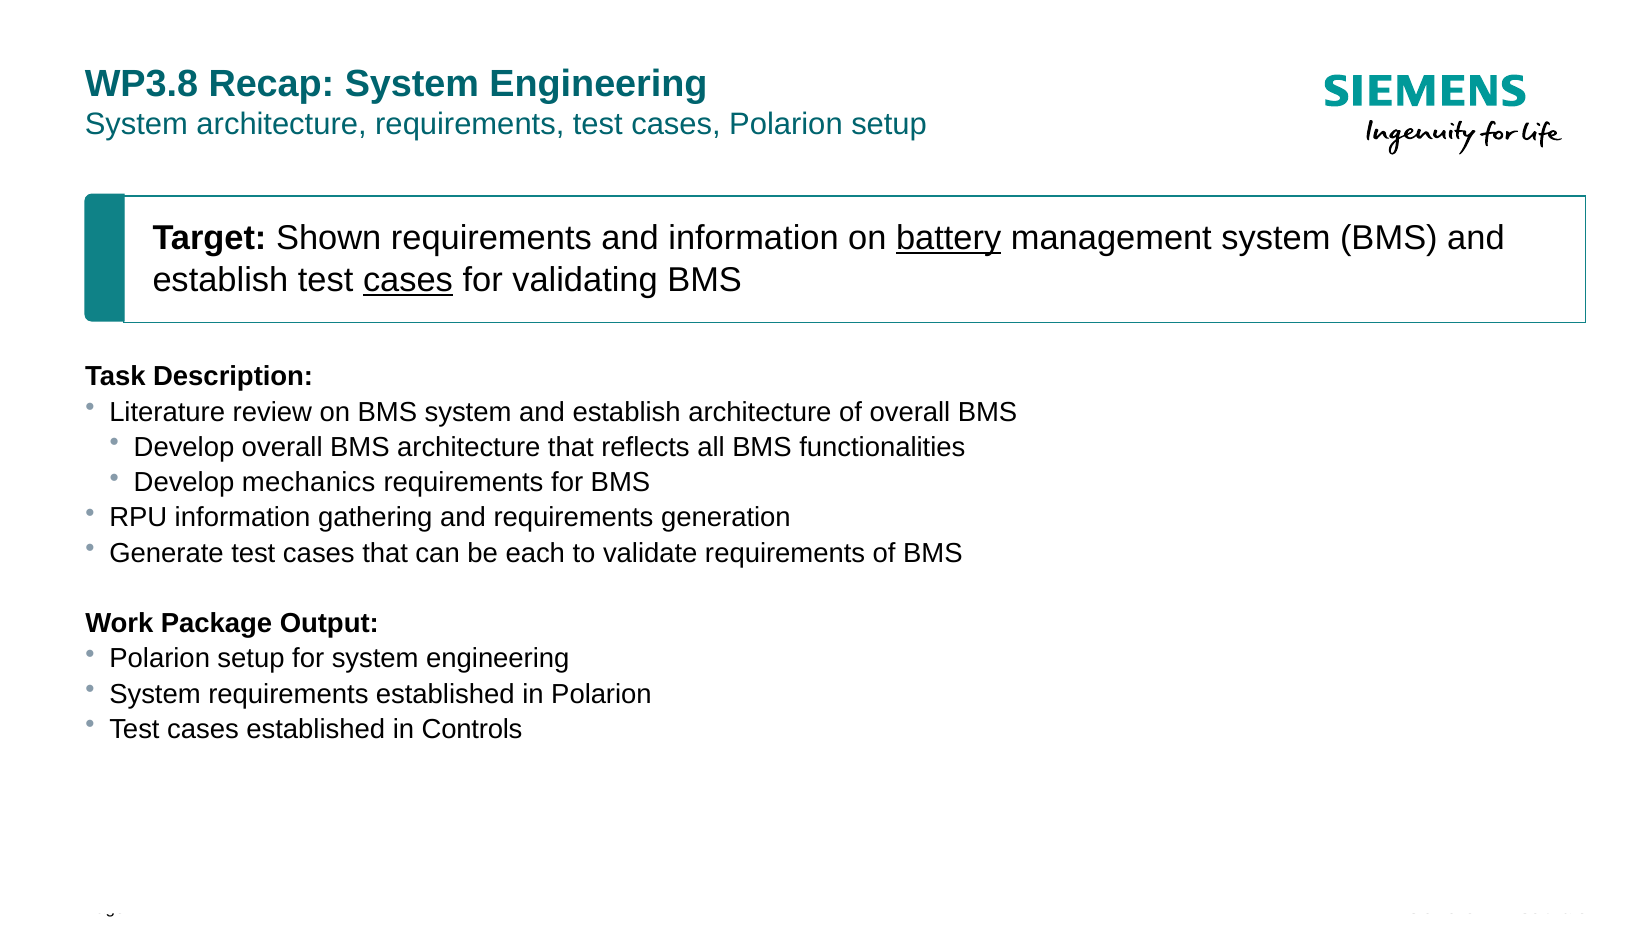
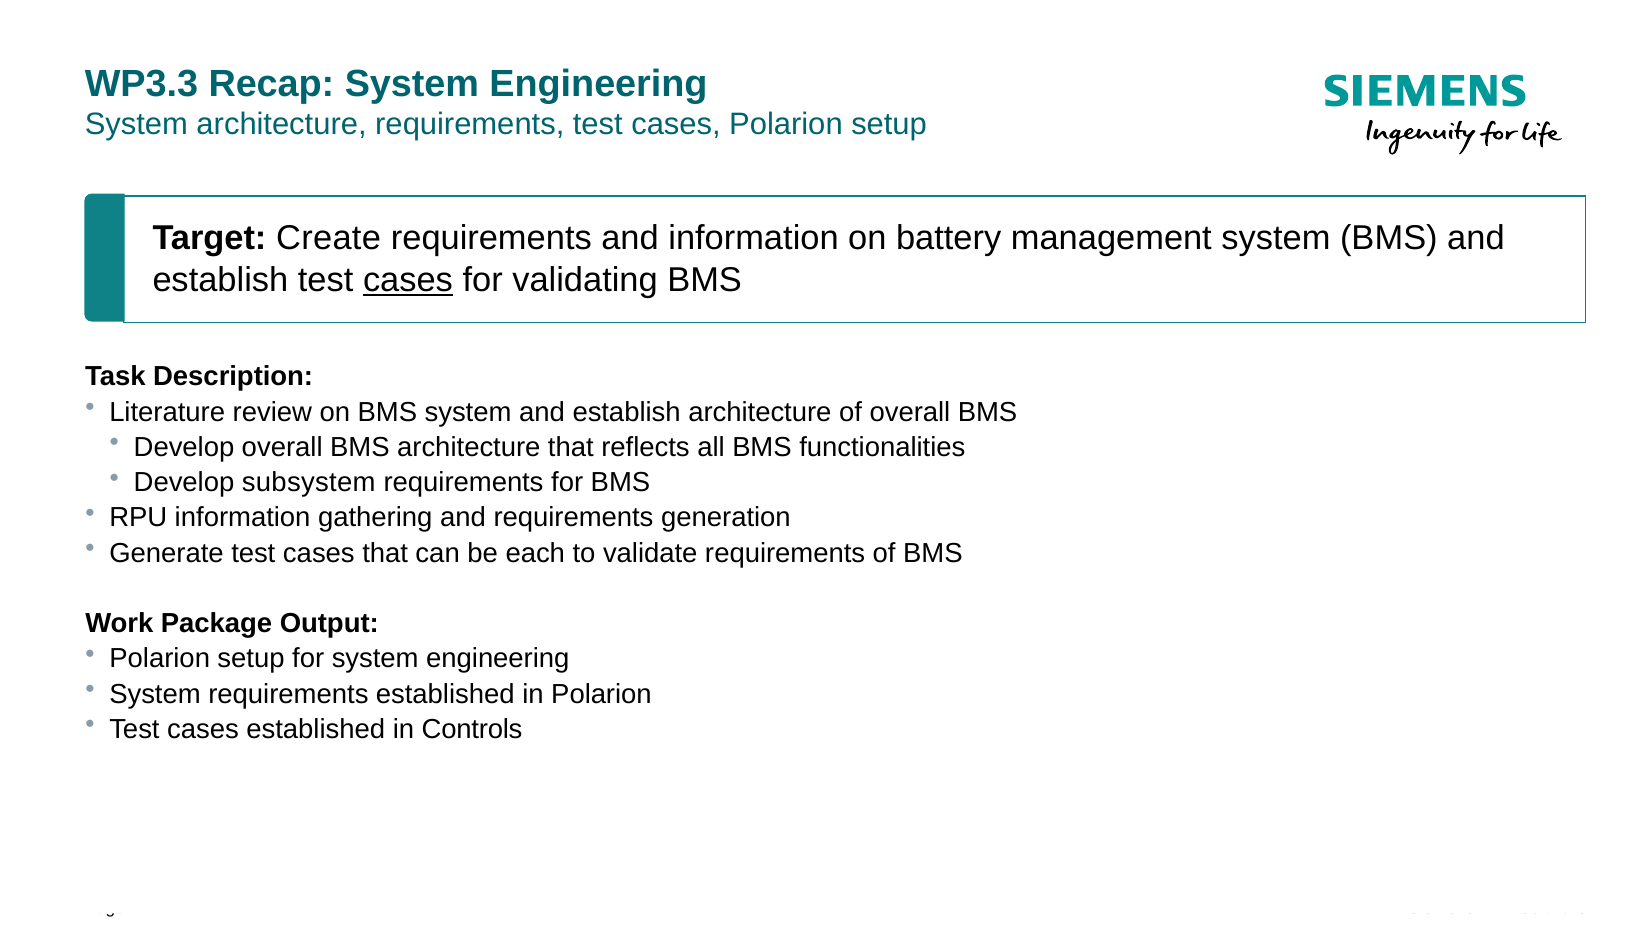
WP3.8: WP3.8 -> WP3.3 (141, 84)
Shown: Shown -> Create (329, 239)
battery underline: present -> none (949, 239)
mechanics: mechanics -> subsystem (309, 482)
